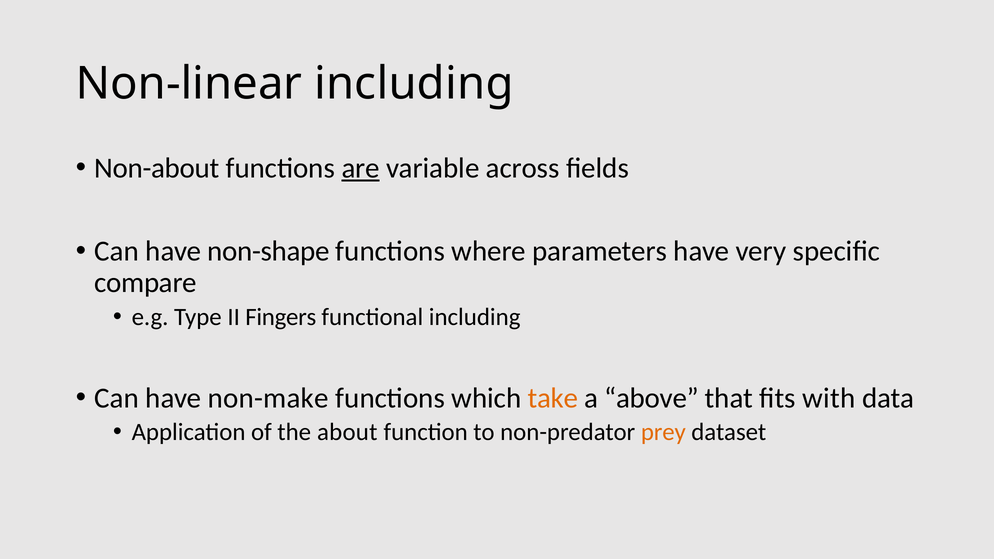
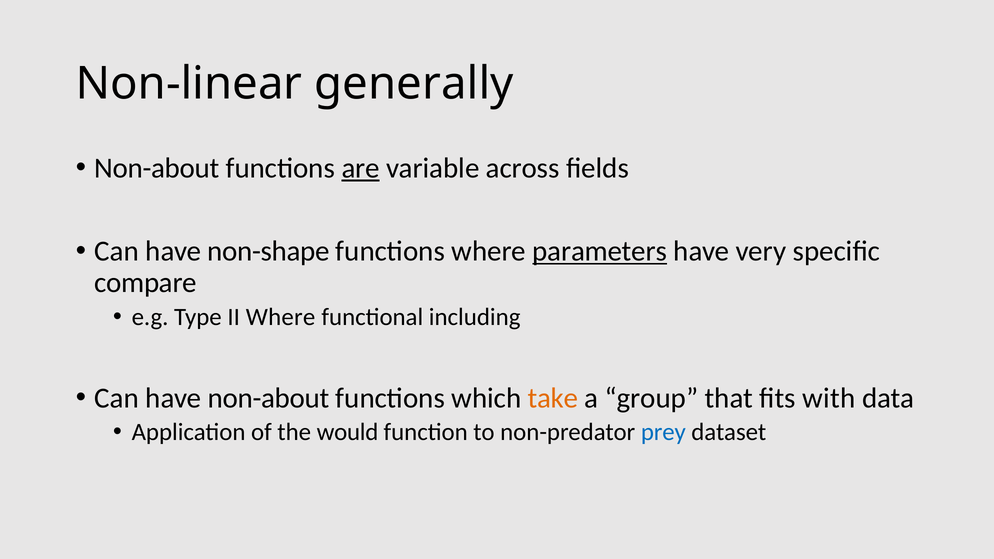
Non-linear including: including -> generally (414, 83)
parameters underline: none -> present (600, 251)
II Fingers: Fingers -> Where (281, 317)
have non-make: non-make -> non-about (268, 398)
above: above -> group (651, 398)
about: about -> would (348, 432)
prey colour: orange -> blue (663, 432)
